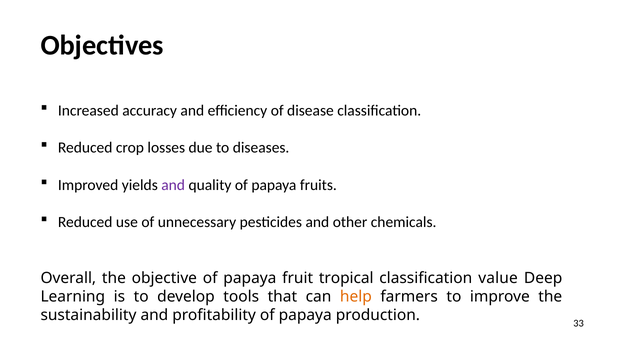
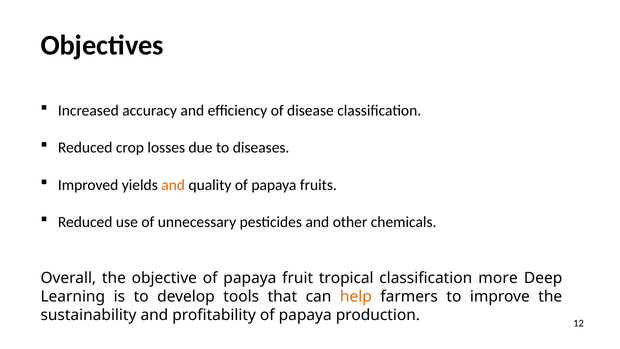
and colour: purple -> orange (173, 185)
value: value -> more (498, 278)
33: 33 -> 12 (579, 323)
